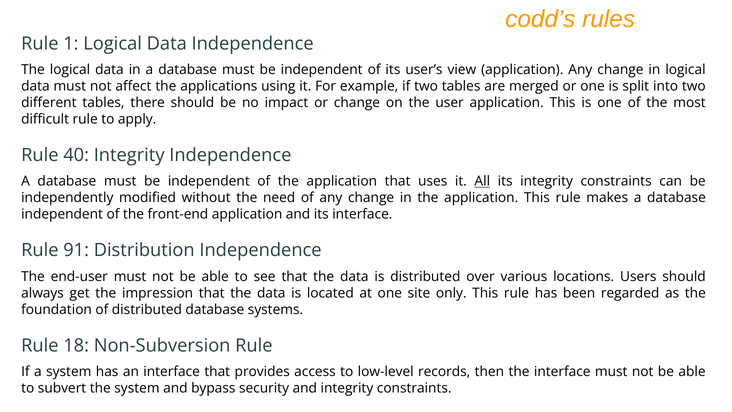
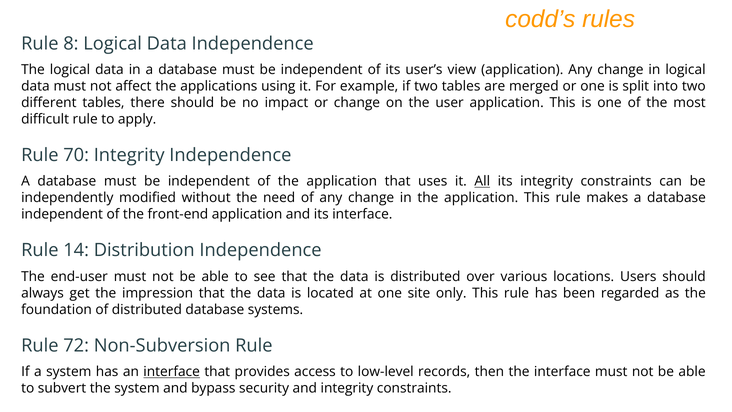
1: 1 -> 8 (71, 43)
40: 40 -> 70 (76, 155)
91: 91 -> 14 (76, 250)
18: 18 -> 72 (76, 345)
interface underline: none -> present (172, 372)
